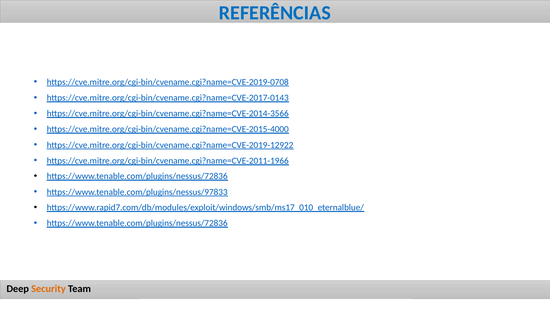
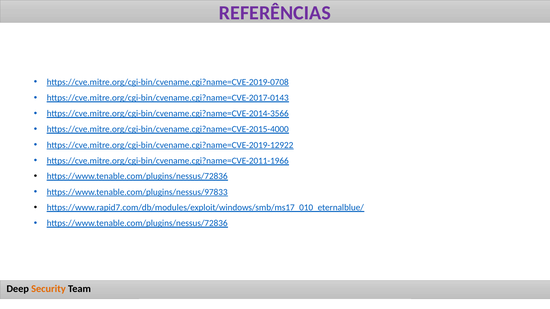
REFERÊNCIAS colour: blue -> purple (275, 13)
